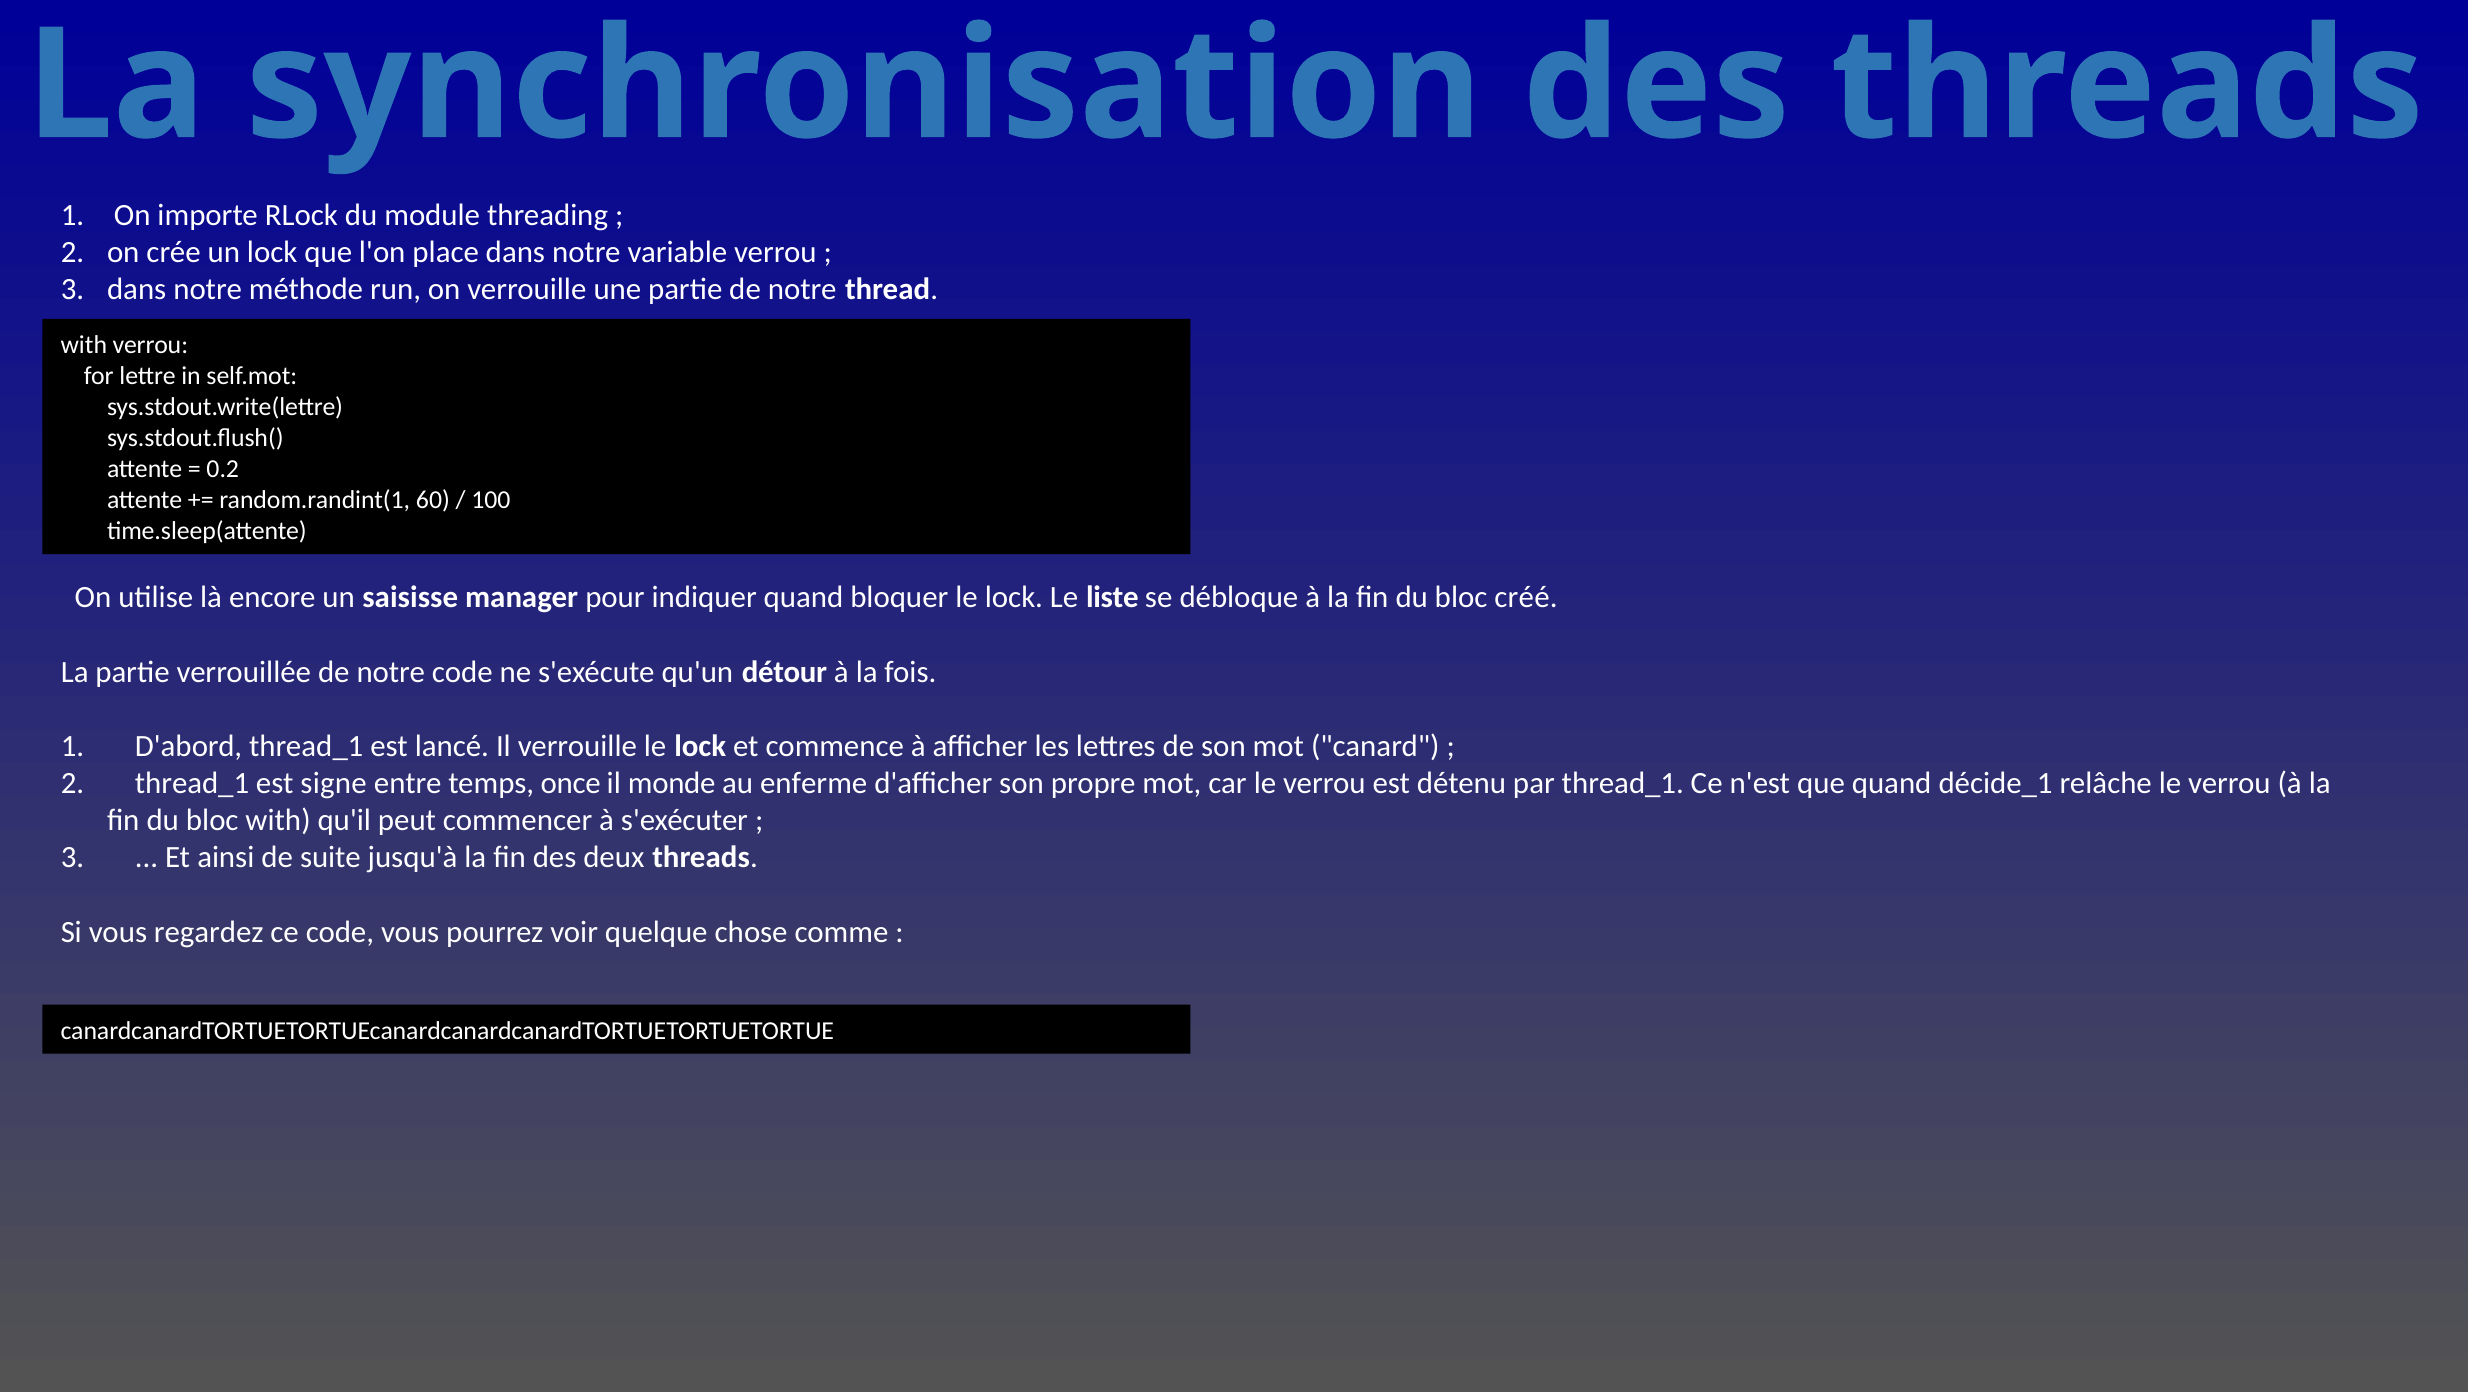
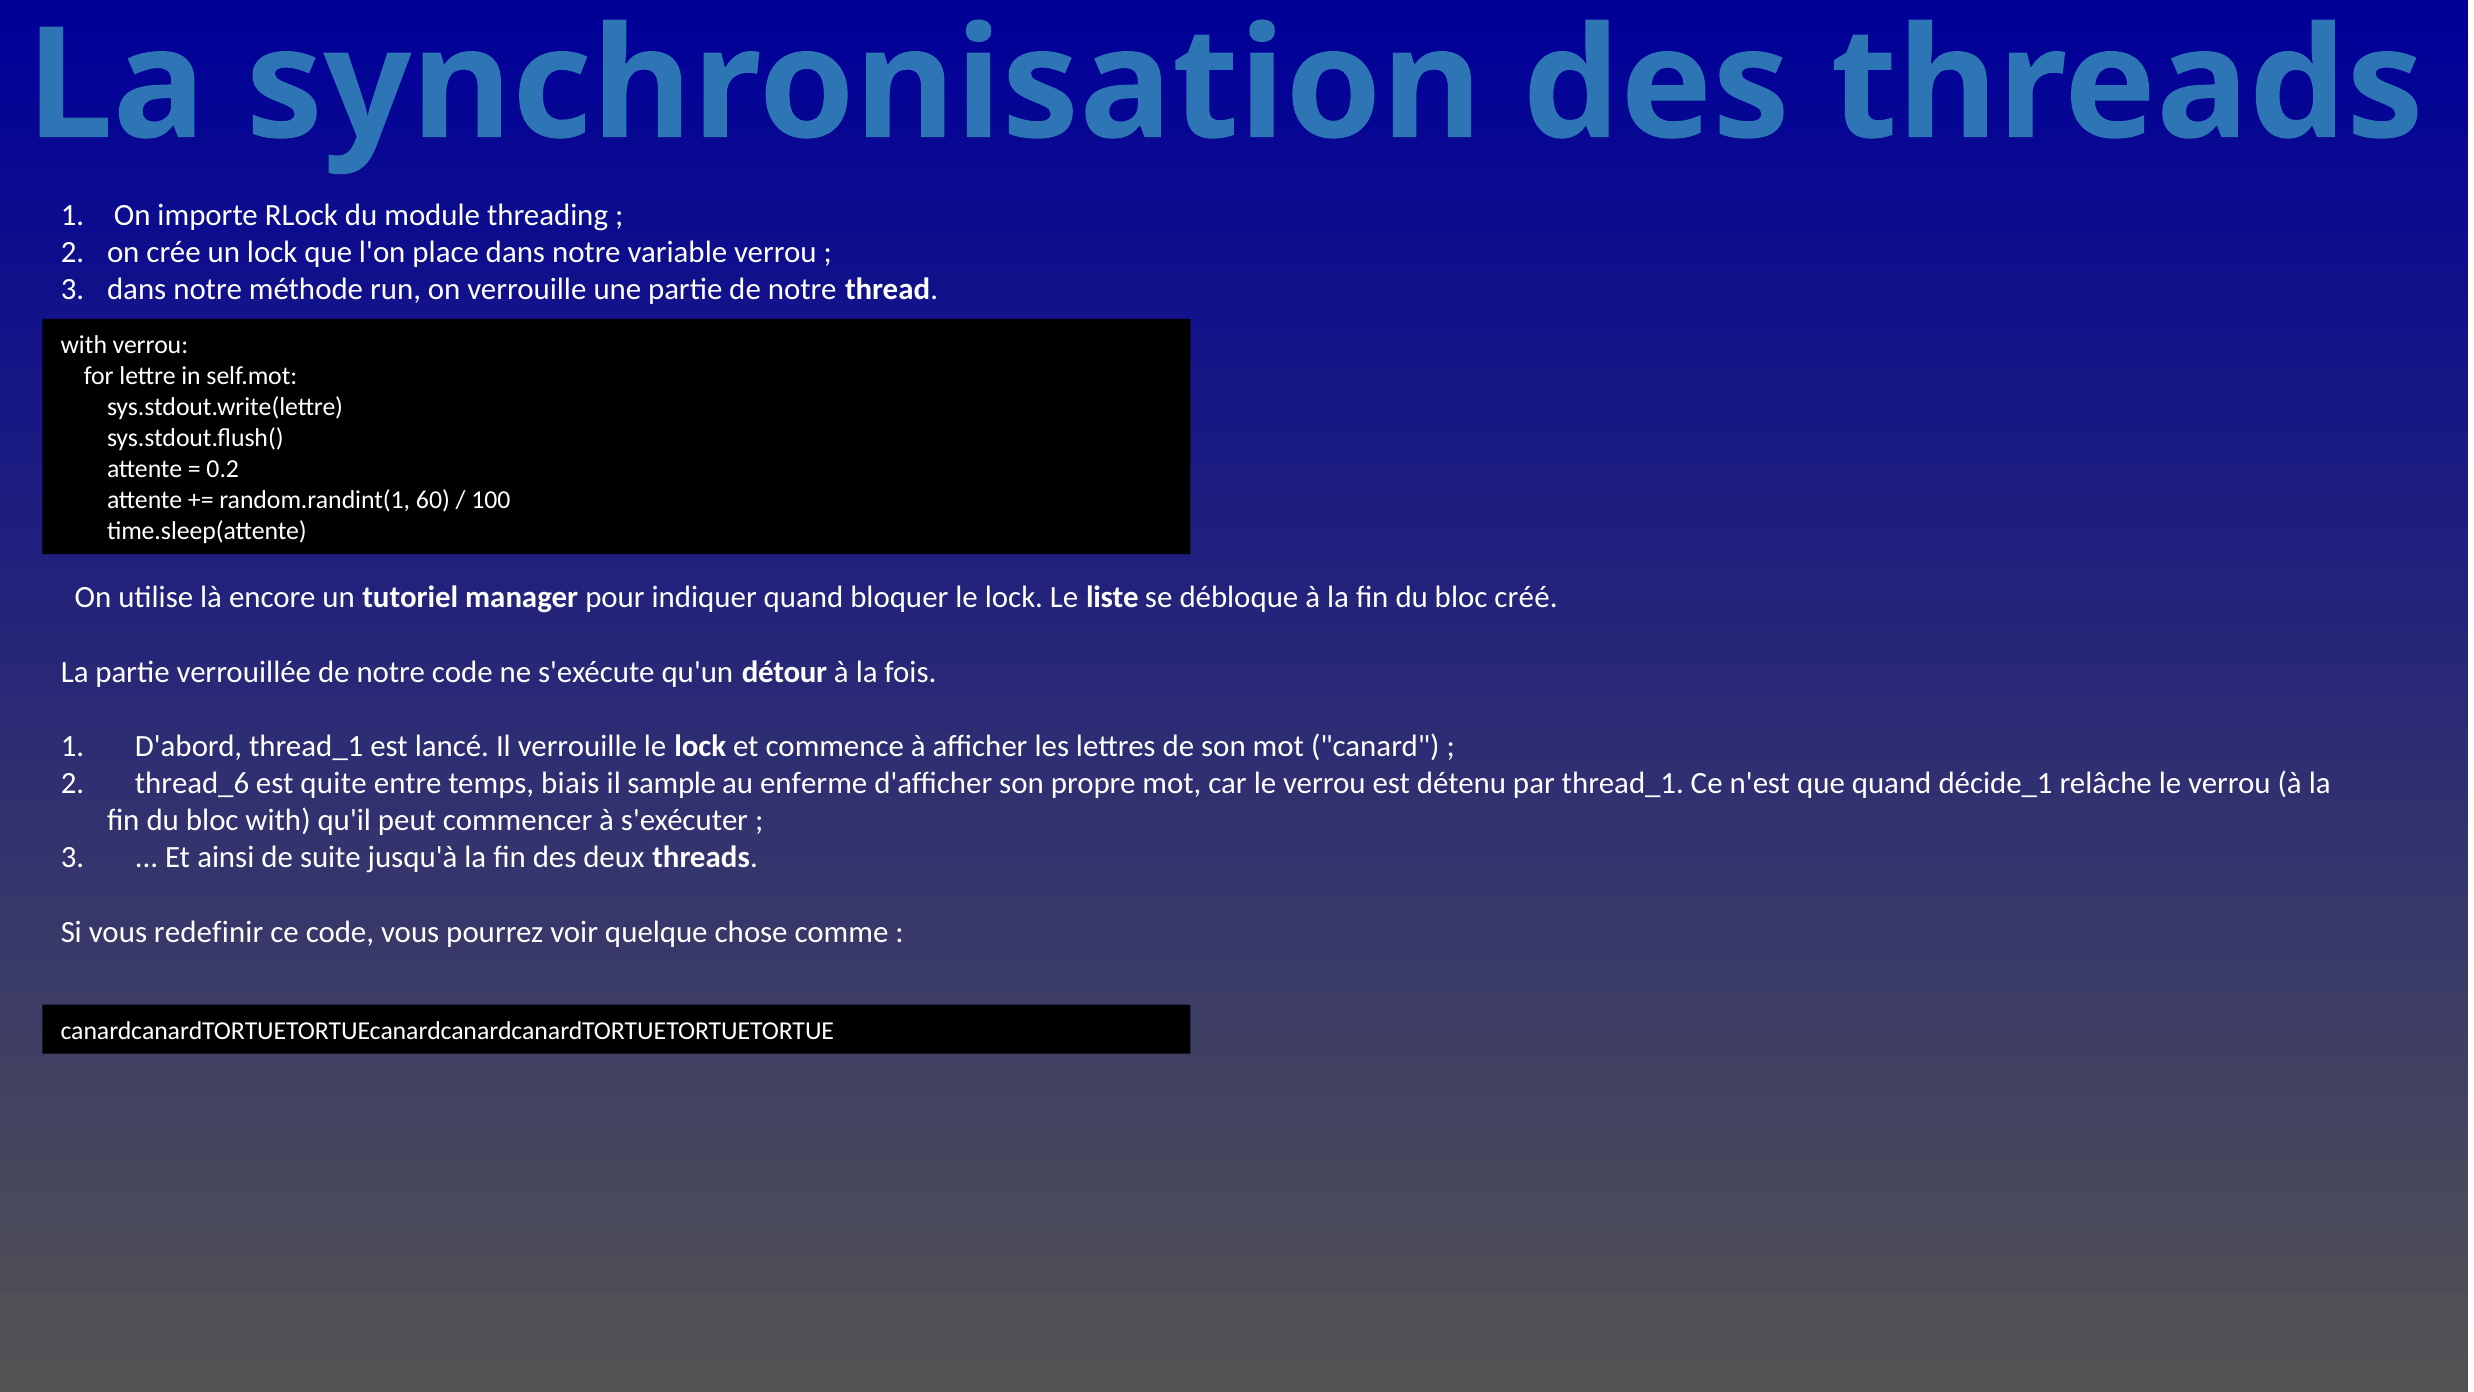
saisisse: saisisse -> tutoriel (410, 598)
thread_1: thread_1 -> thread_6 (192, 783)
signe: signe -> quite (334, 783)
once: once -> biais (570, 783)
monde: monde -> sample (672, 783)
regardez: regardez -> redefinir (209, 932)
